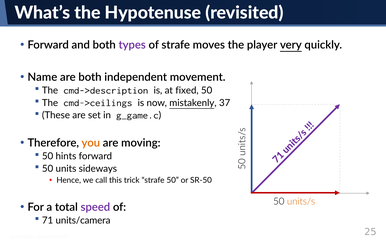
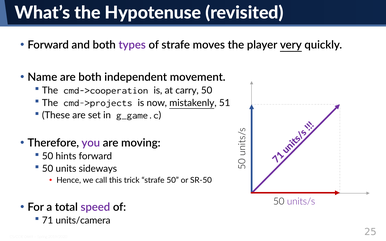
cmd->description: cmd->description -> cmd->cooperation (106, 91)
fixed: fixed -> carry (187, 91)
cmd->ceilings: cmd->ceilings -> cmd->projects (98, 103)
37: 37 -> 51 (225, 103)
you colour: orange -> purple (91, 143)
units/s colour: orange -> purple (301, 202)
